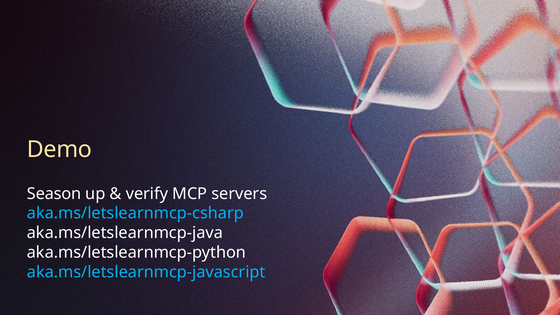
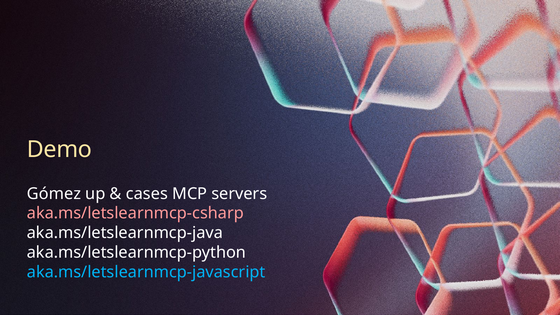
Season: Season -> Gómez (54, 194)
verify: verify -> cases (147, 194)
aka.ms/letslearnmcp-csharp colour: light blue -> pink (135, 213)
